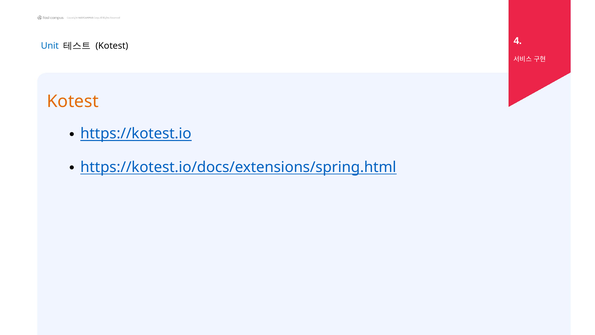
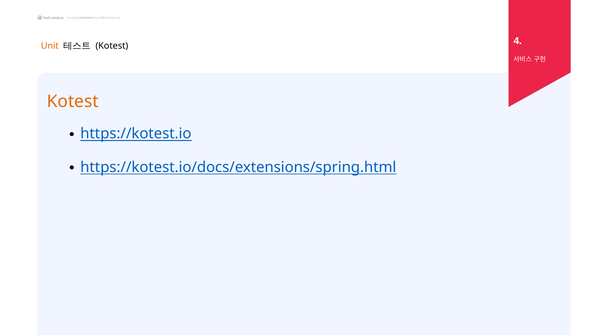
Unit colour: blue -> orange (50, 46)
